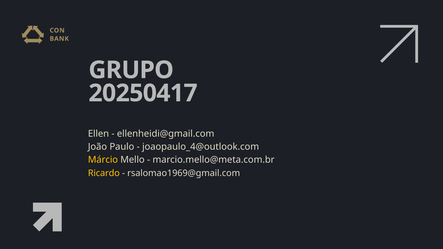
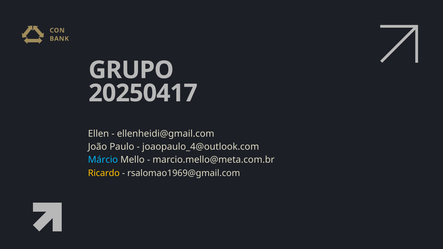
Márcio colour: yellow -> light blue (103, 160)
